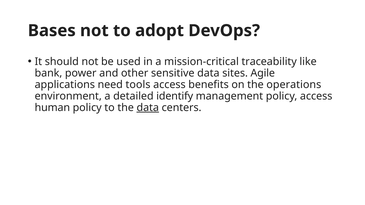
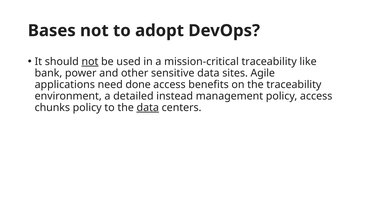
not underline: none -> present (90, 62)
tools: tools -> done (138, 85)
the operations: operations -> traceability (294, 85)
identify: identify -> instead (175, 96)
human: human -> chunks (52, 108)
